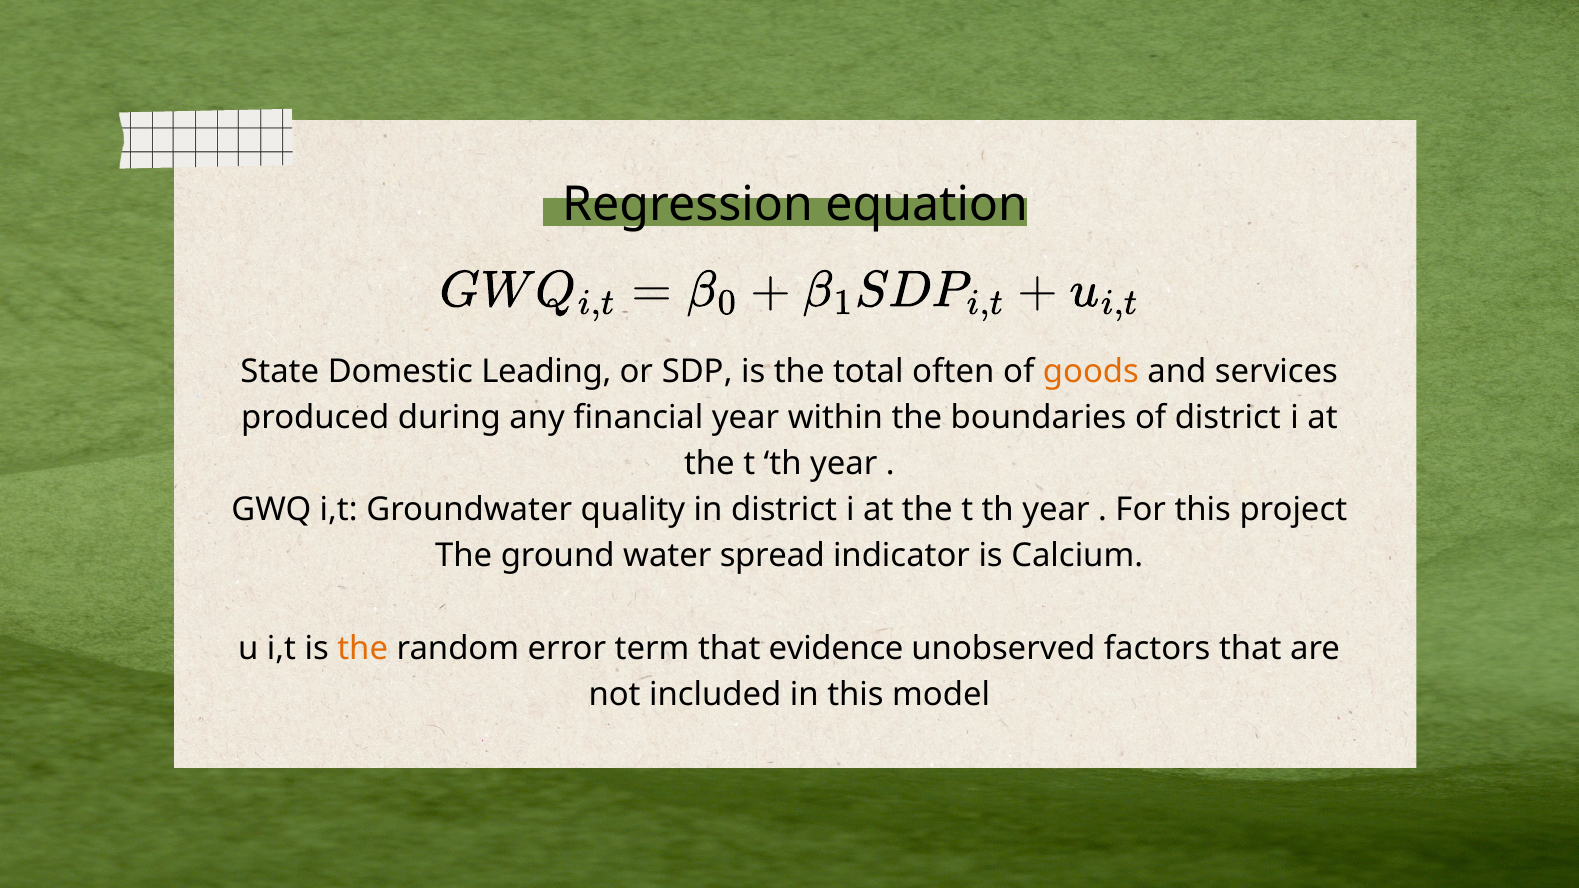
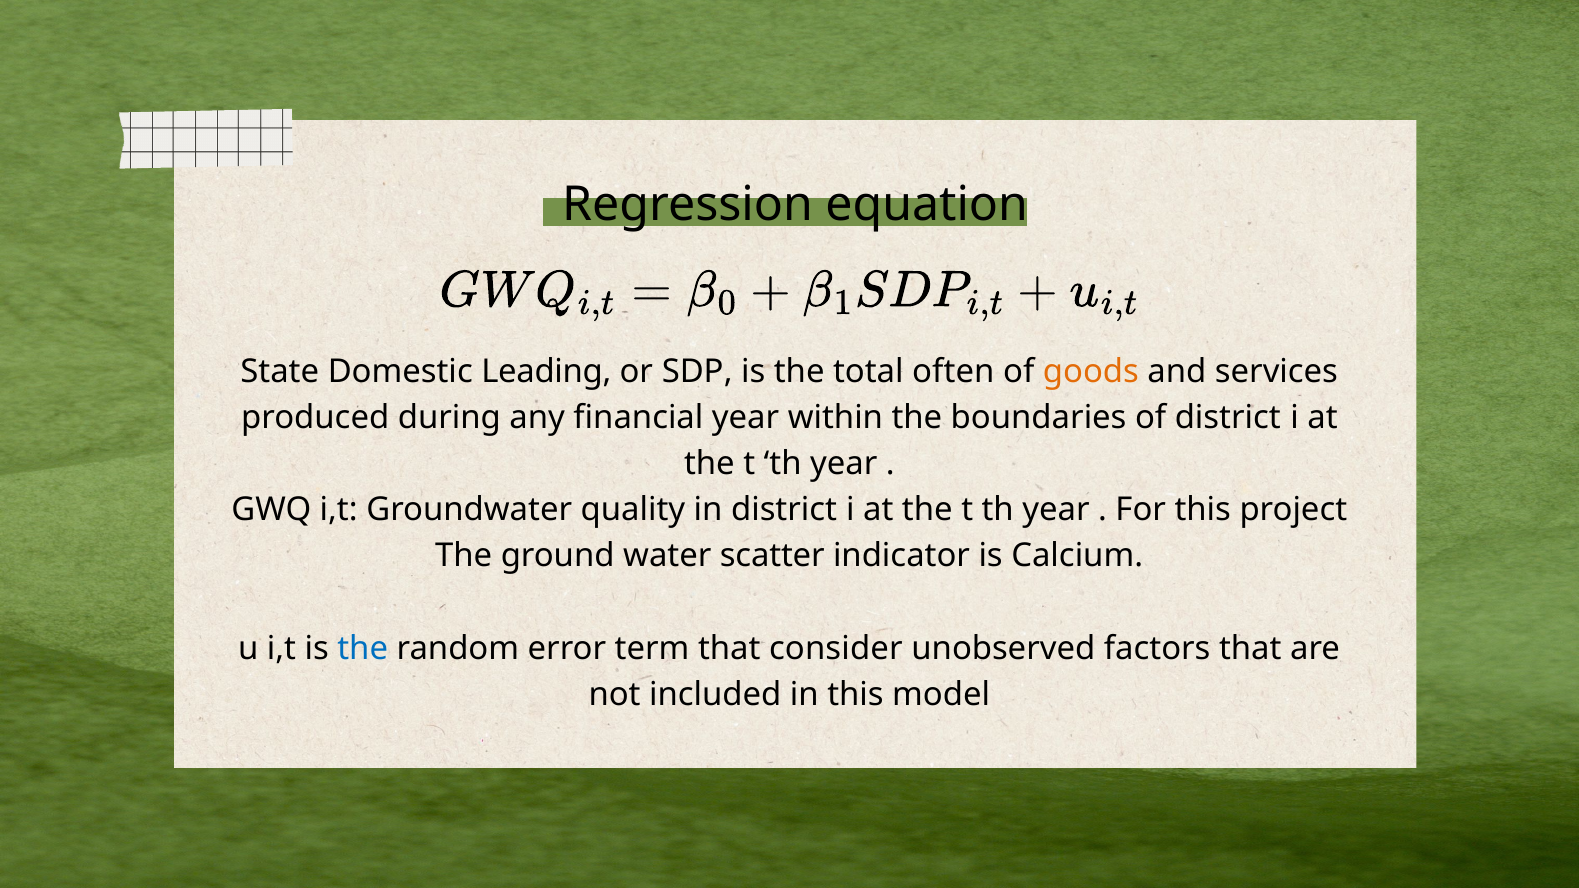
spread: spread -> scatter (772, 556)
the colour: orange -> blue (363, 648)
evidence: evidence -> consider (836, 648)
